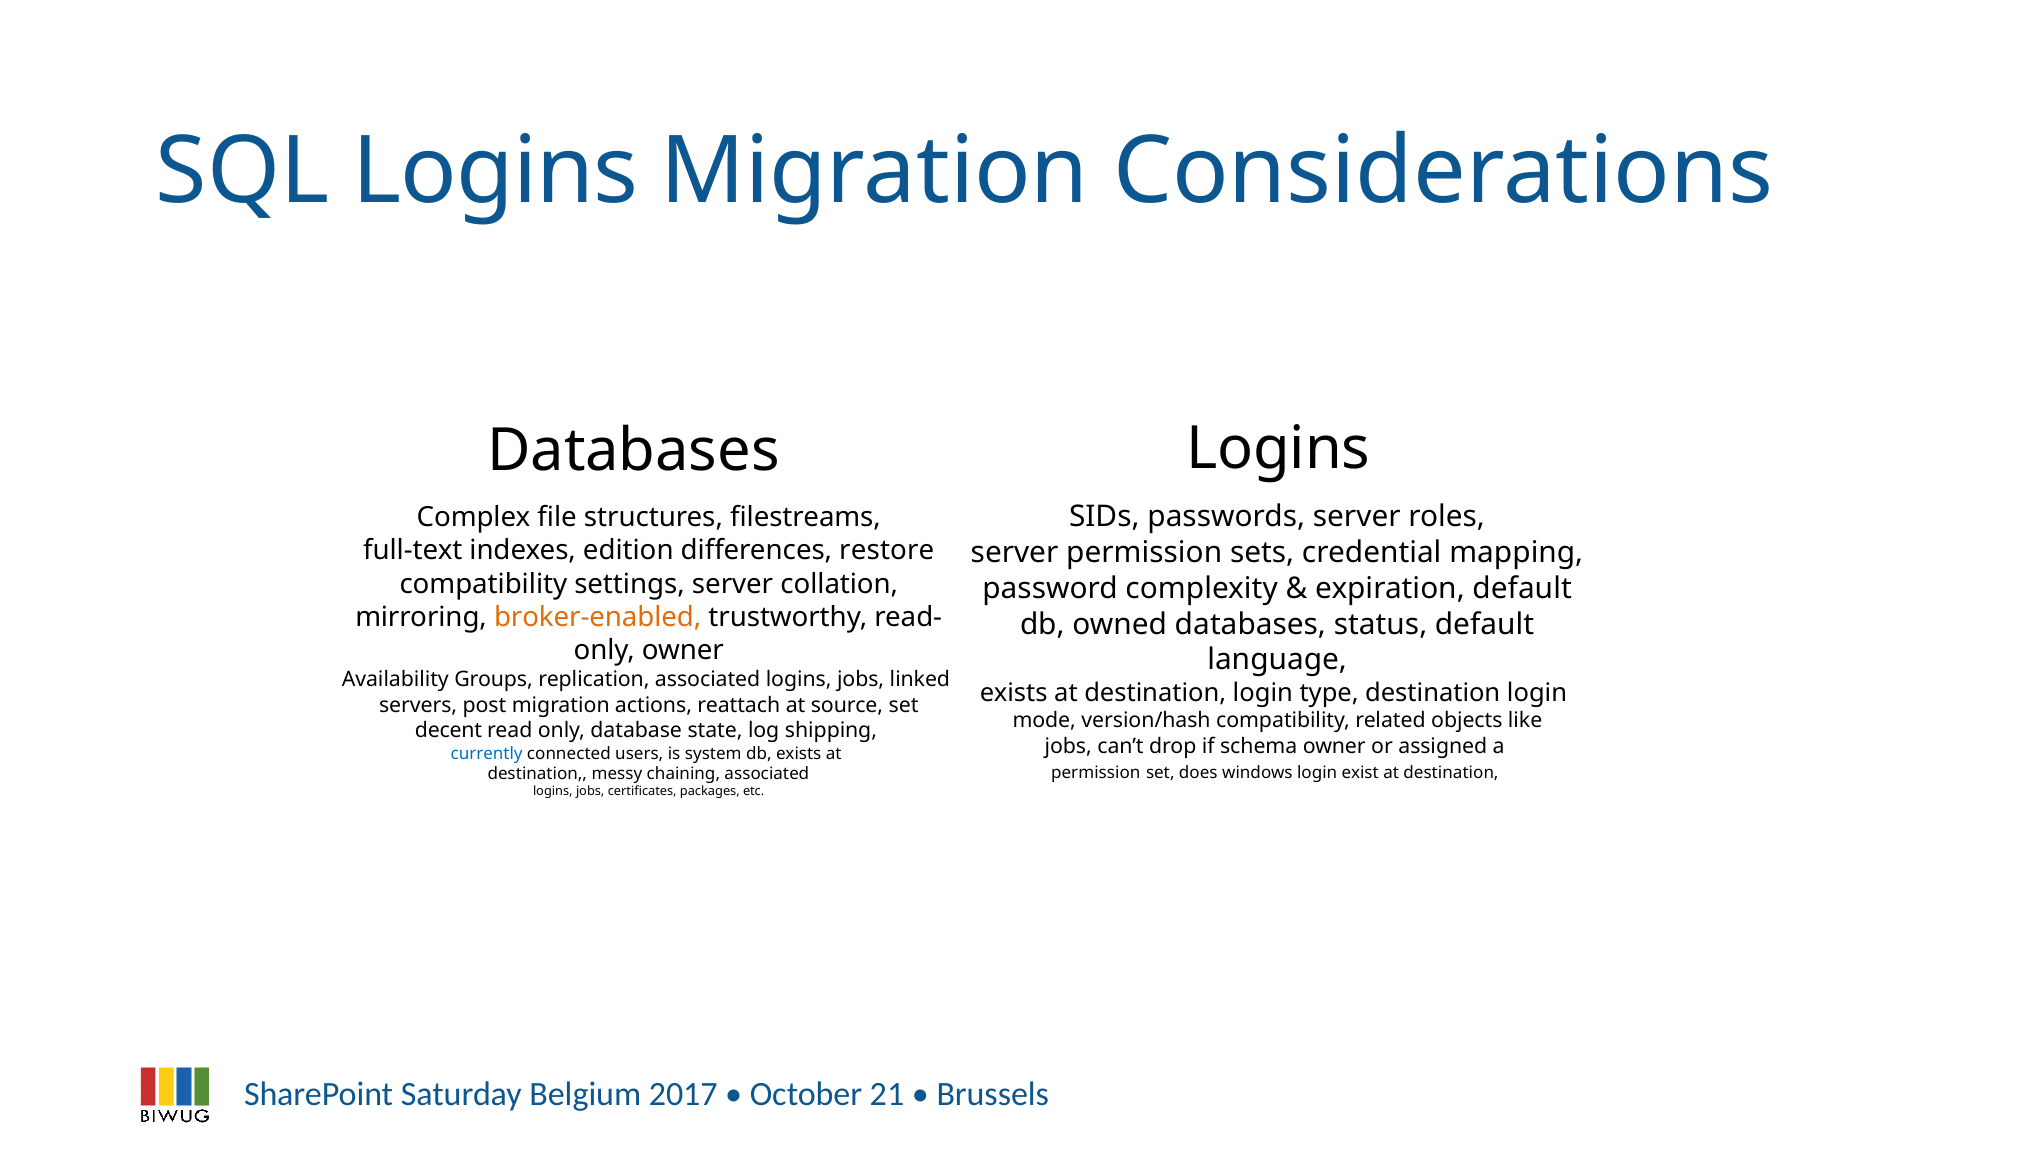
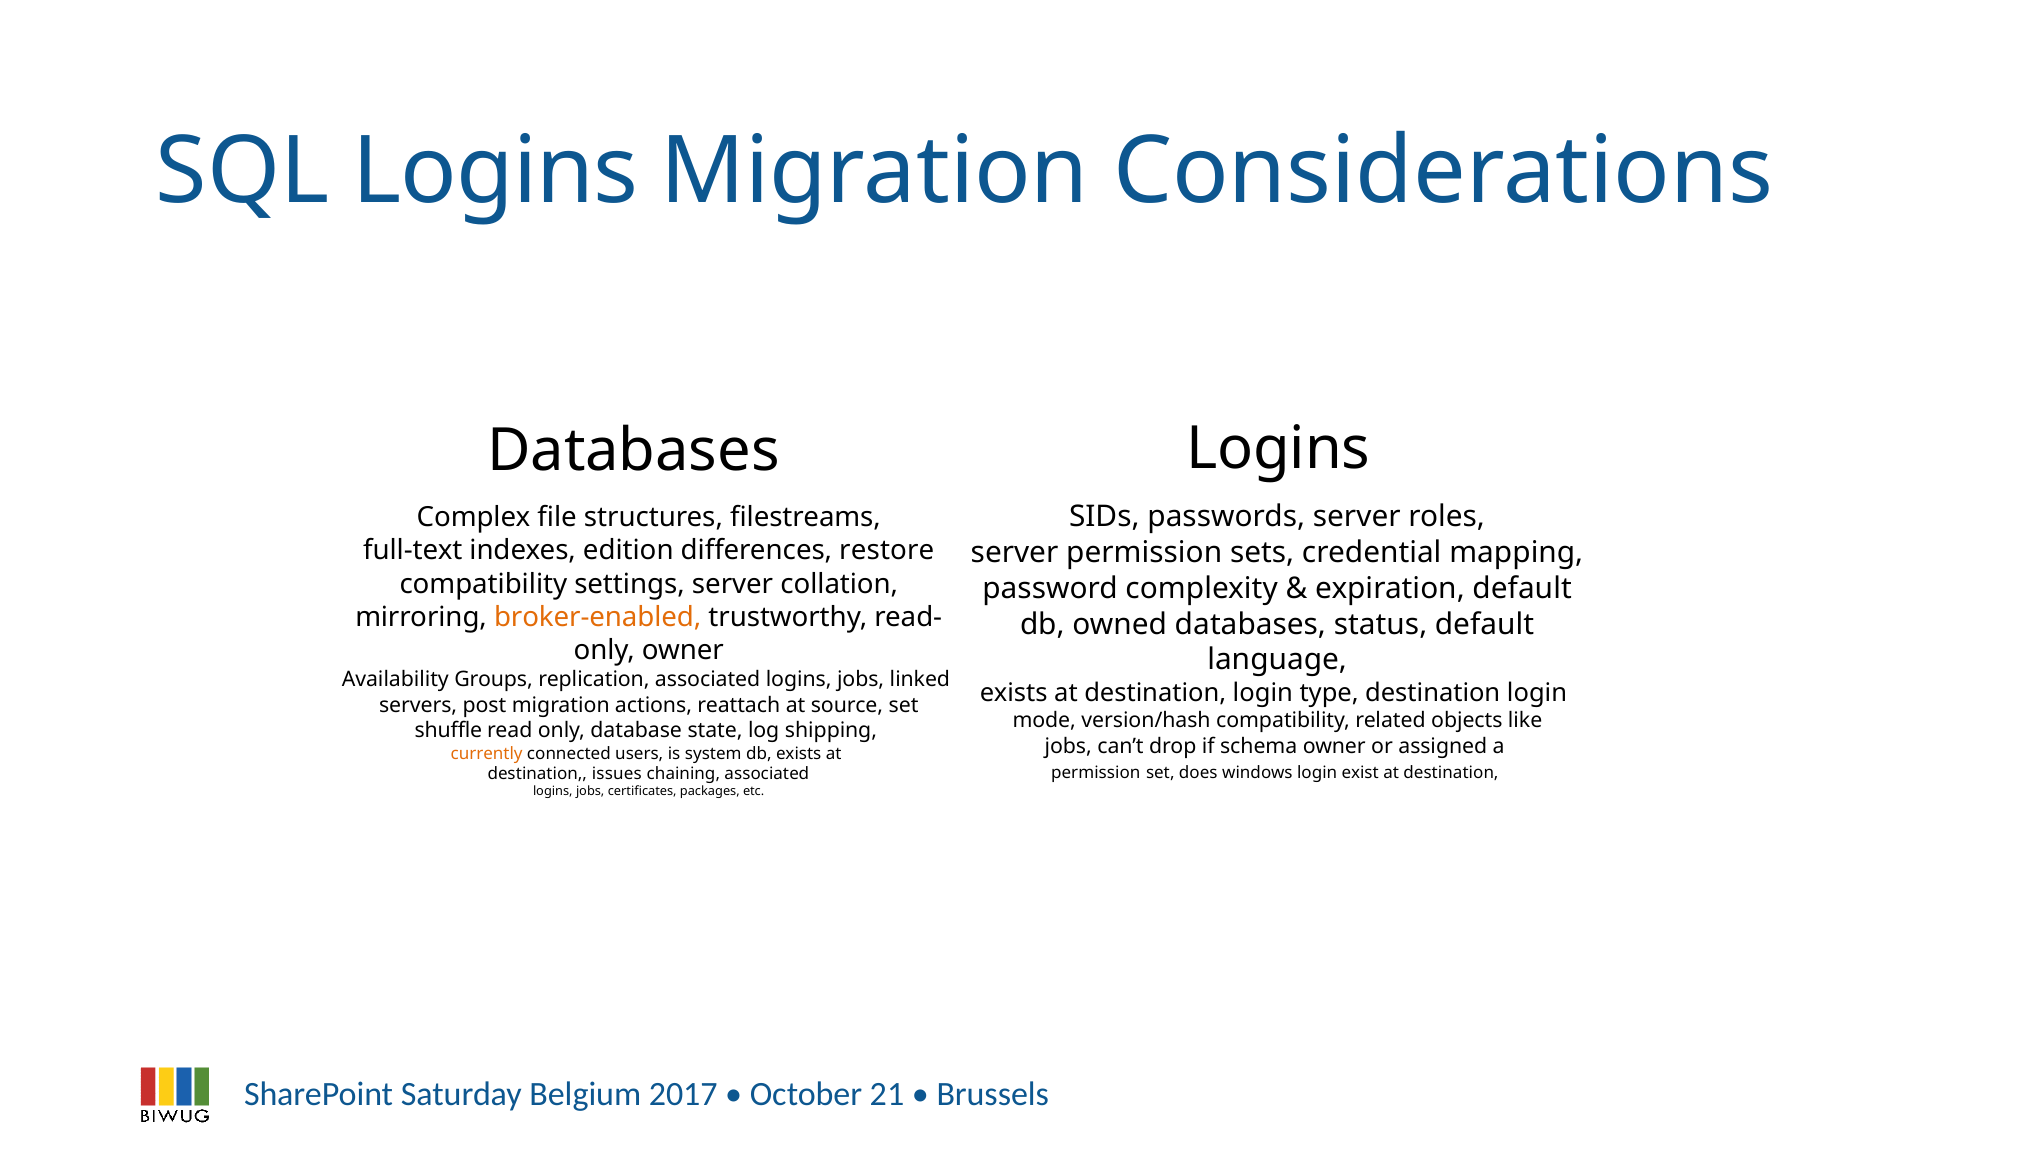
decent: decent -> shuffle (448, 731)
currently colour: blue -> orange (487, 753)
messy: messy -> issues (617, 774)
